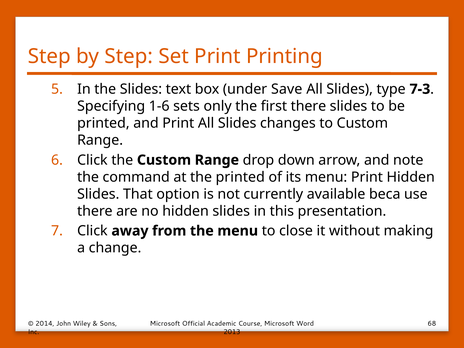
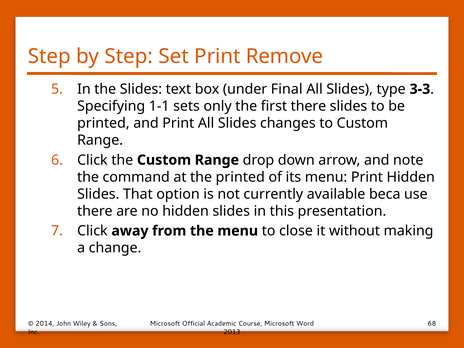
Printing: Printing -> Remove (285, 56)
Save: Save -> Final (287, 89)
7-3: 7-3 -> 3-3 (420, 89)
1-6: 1-6 -> 1-1 (159, 106)
